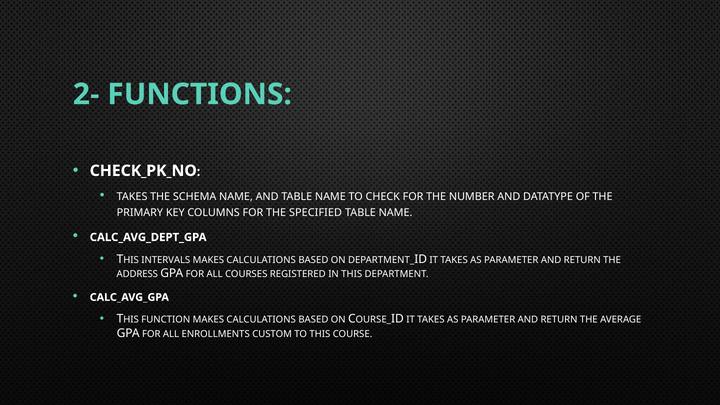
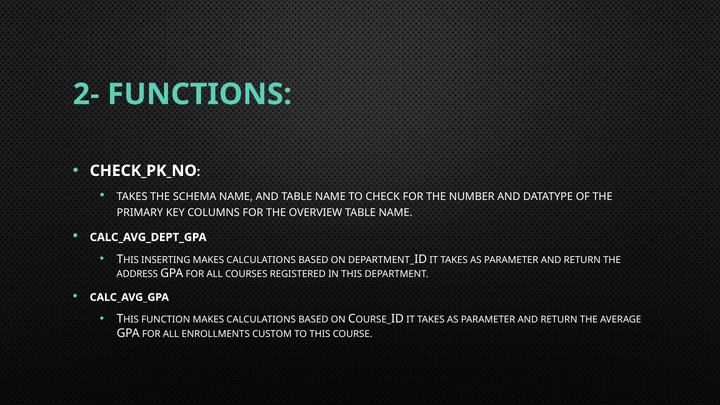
SPECIFIED: SPECIFIED -> OVERVIEW (316, 213)
INTERVALS: INTERVALS -> INSERTING (166, 260)
